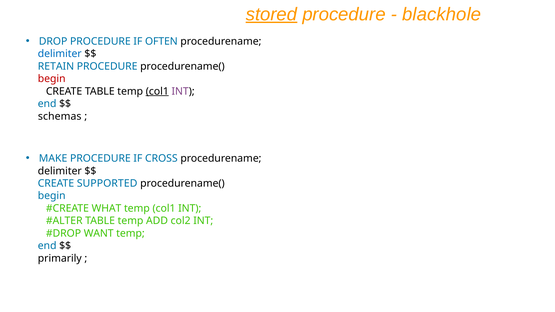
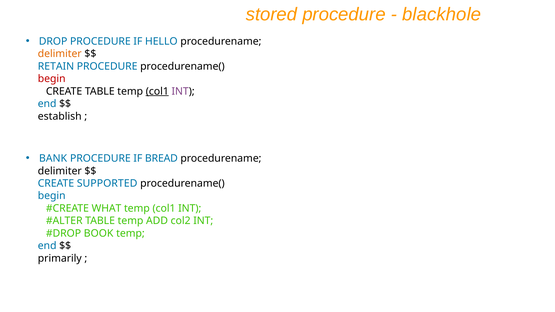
stored underline: present -> none (271, 14)
OFTEN: OFTEN -> HELLO (161, 41)
delimiter colour: blue -> orange (60, 54)
schemas: schemas -> establish (60, 116)
MAKE: MAKE -> BANK (53, 159)
CROSS: CROSS -> BREAD (161, 159)
WANT: WANT -> BOOK (99, 233)
